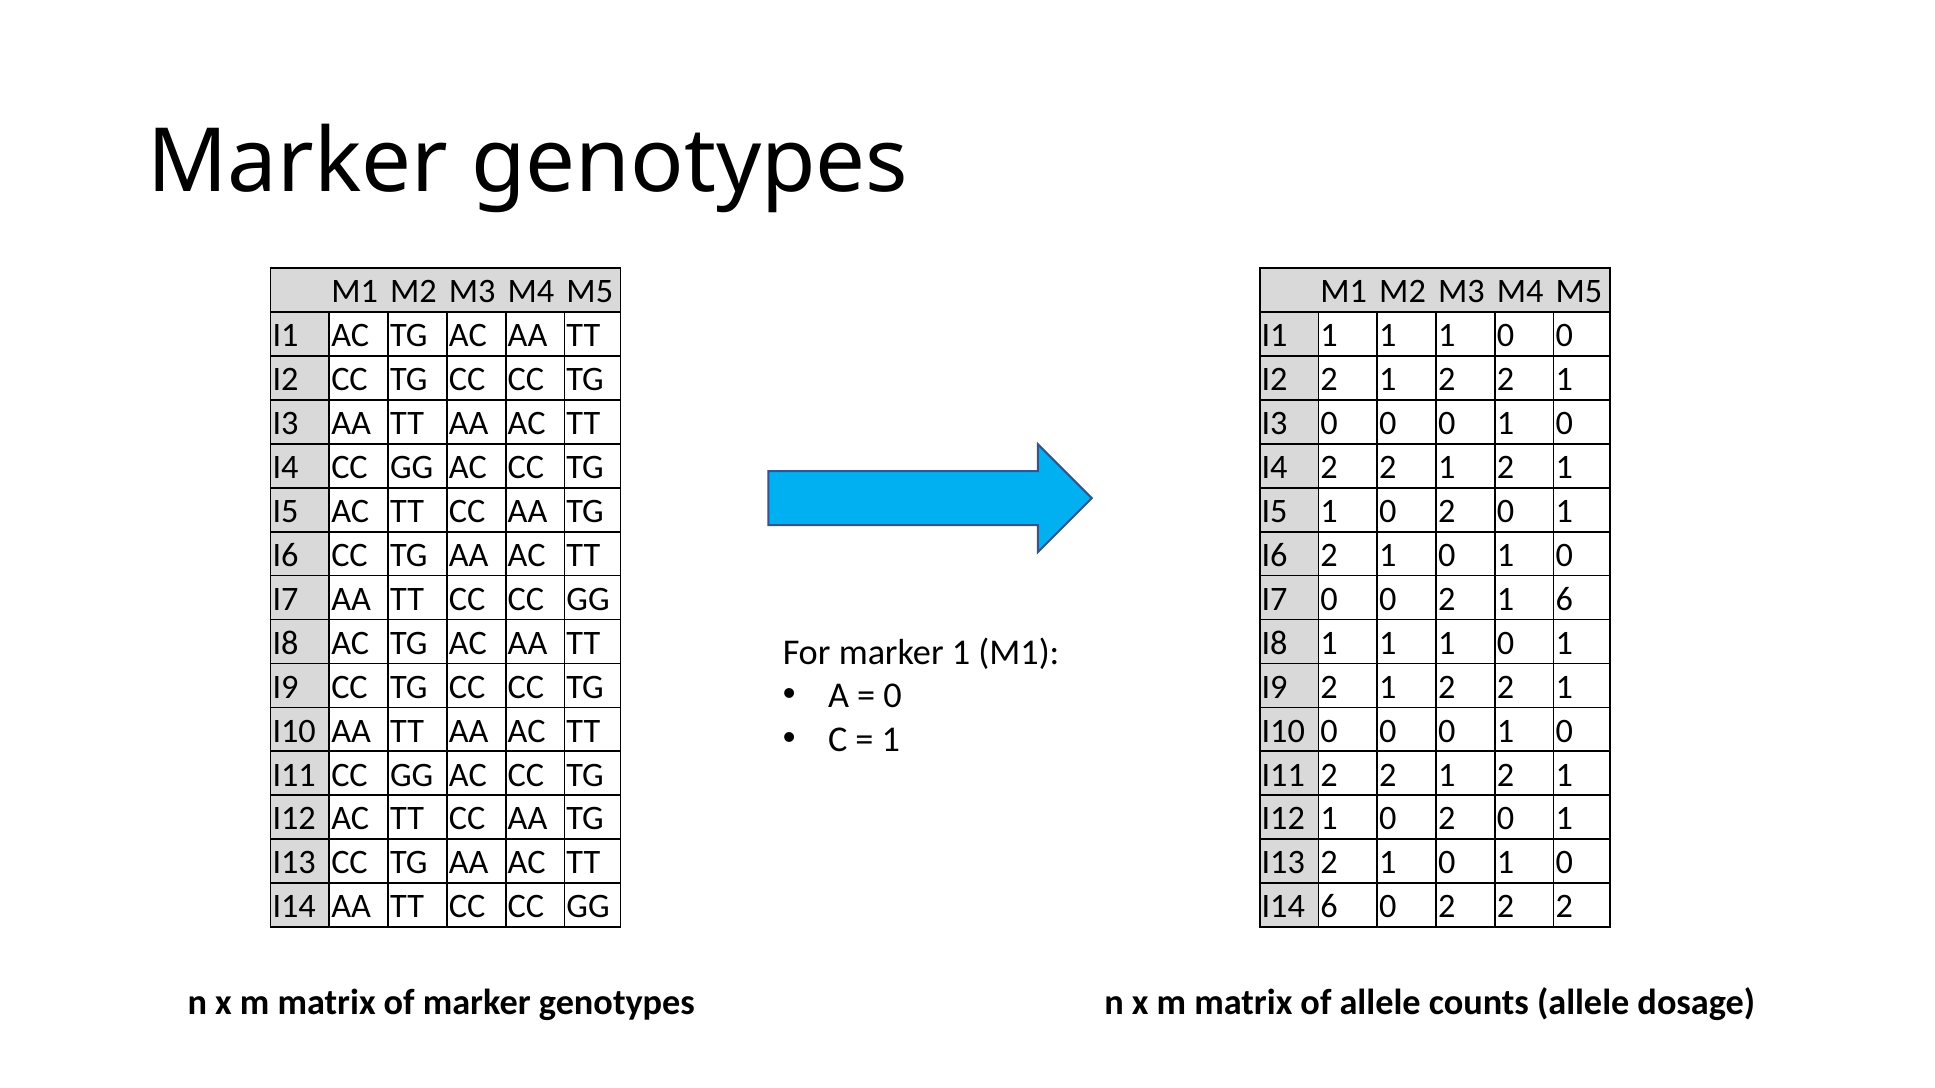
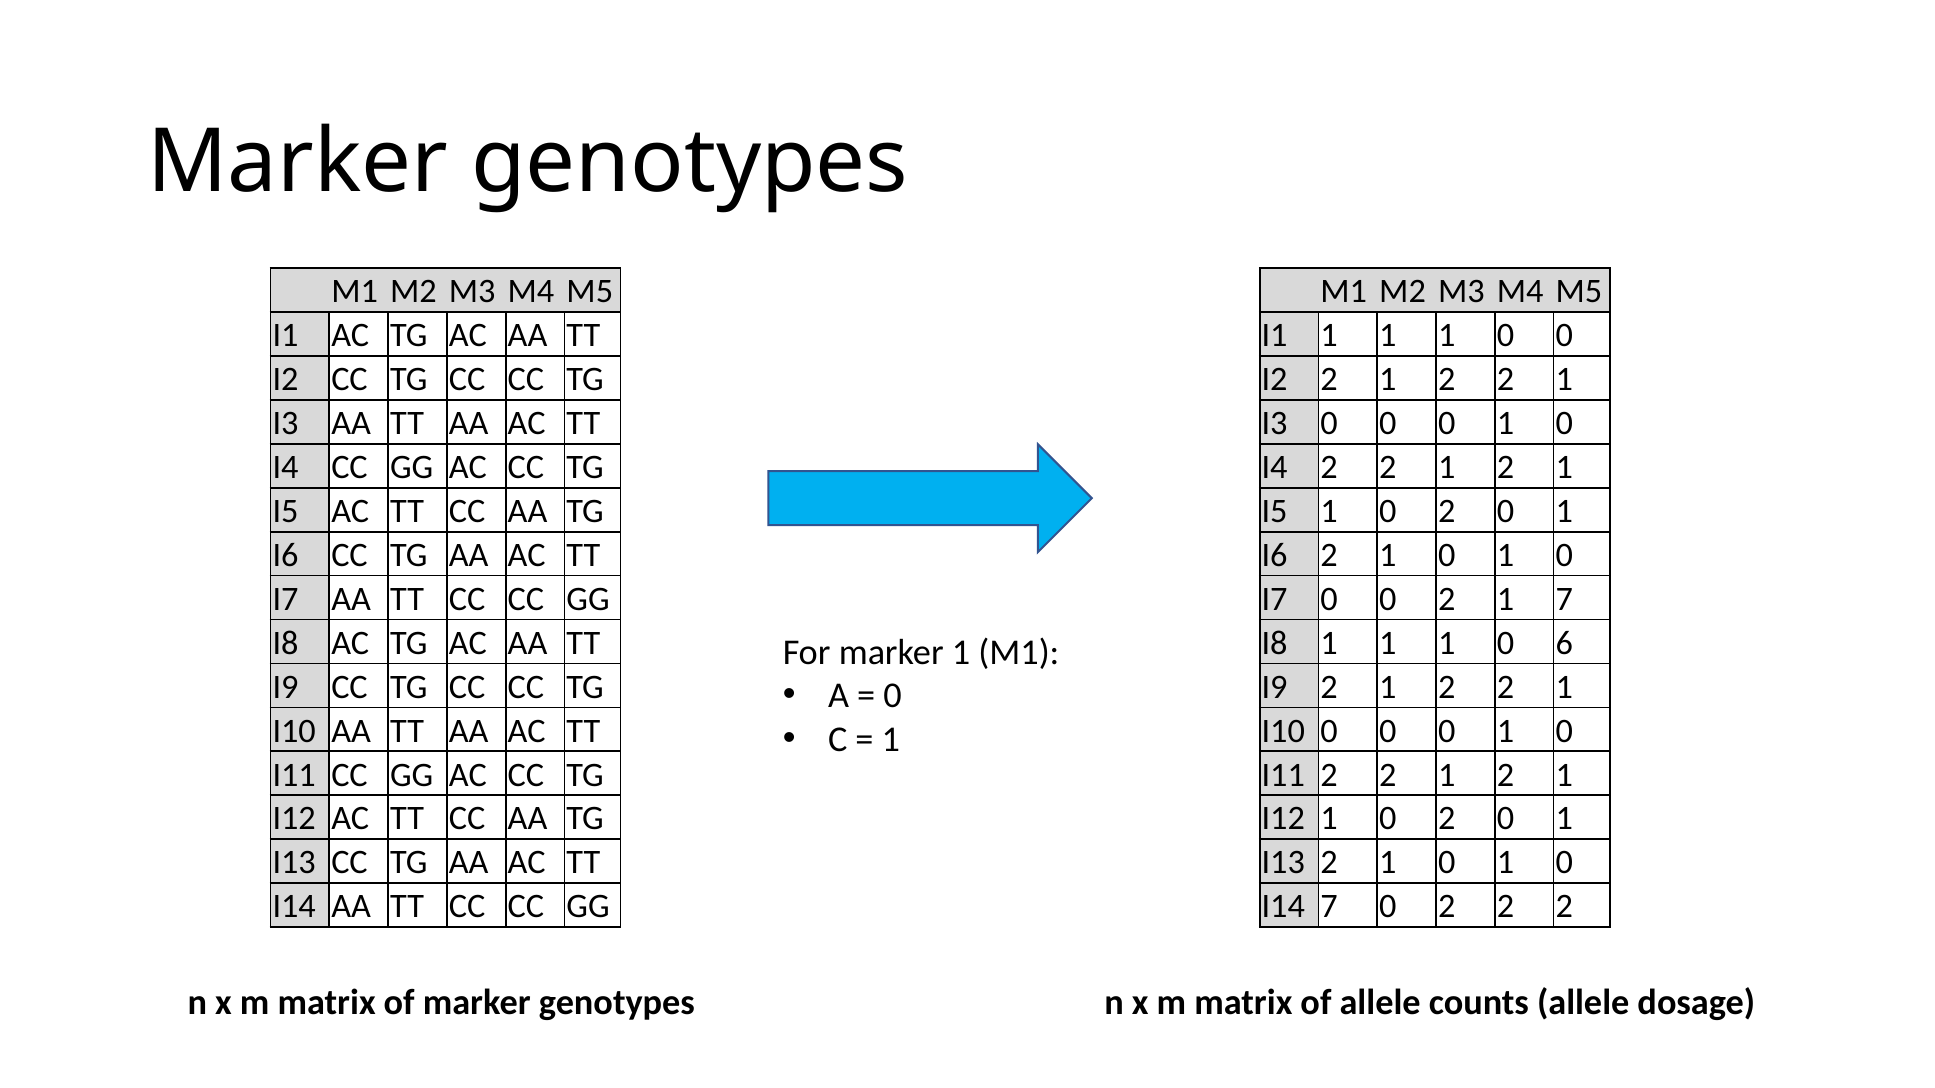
1 6: 6 -> 7 (1564, 599)
1 1 0 1: 1 -> 6 (1564, 643)
I14 6: 6 -> 7 (1329, 907)
